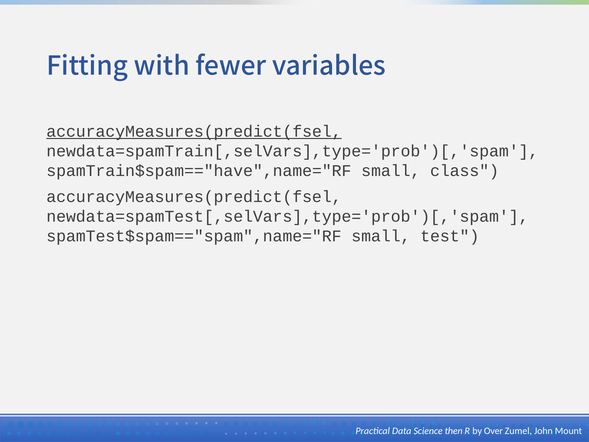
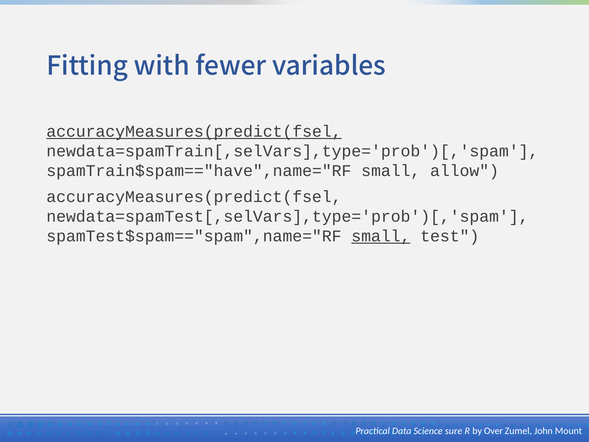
class: class -> allow (465, 171)
small underline: none -> present (381, 236)
then: then -> sure (454, 431)
